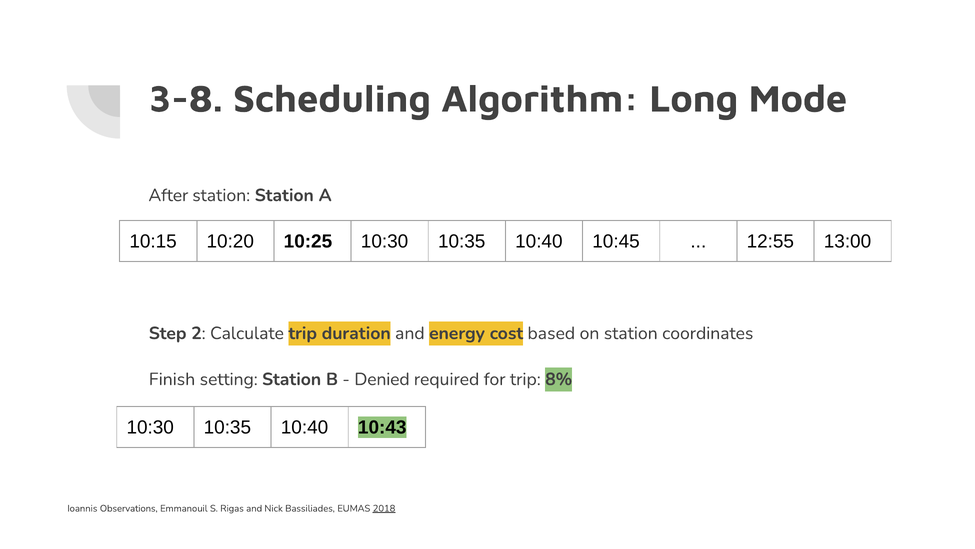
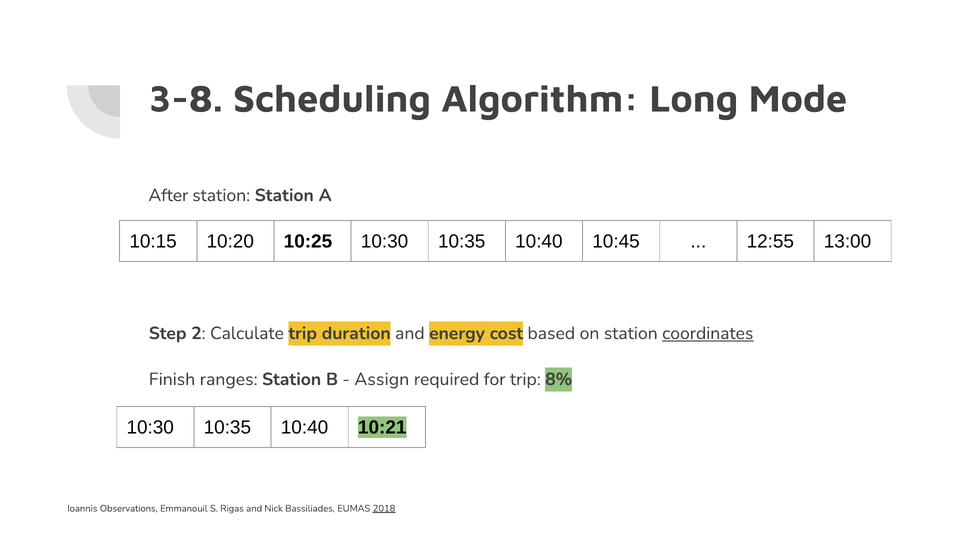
coordinates underline: none -> present (708, 333)
setting: setting -> ranges (229, 379)
Denied: Denied -> Assign (382, 379)
10:43: 10:43 -> 10:21 (382, 427)
